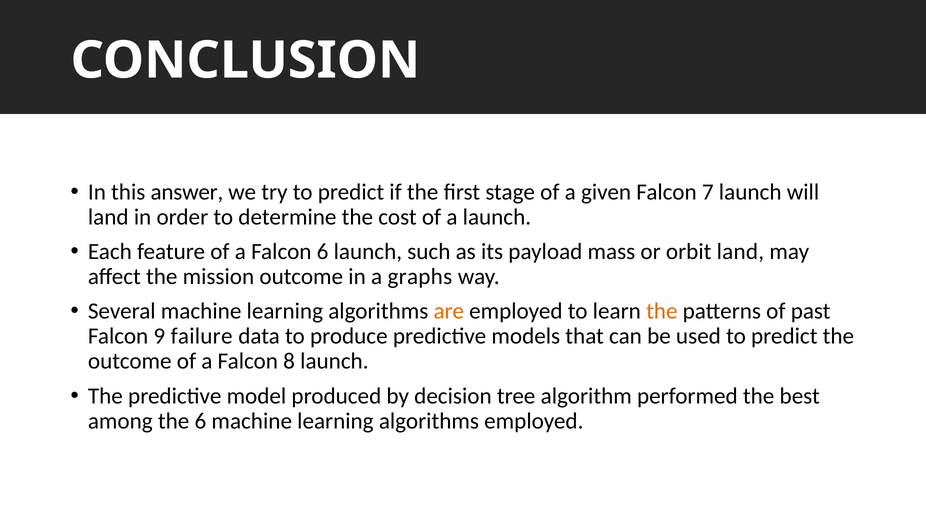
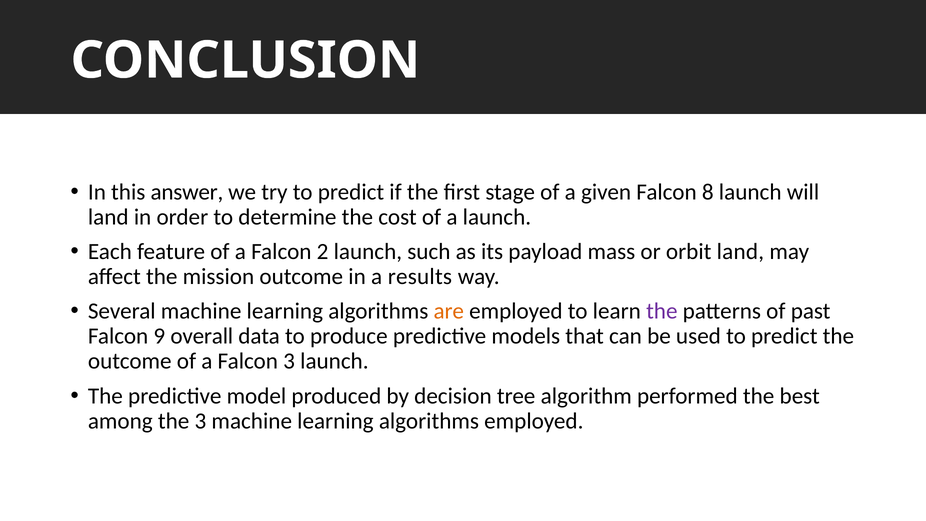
7: 7 -> 8 (708, 192)
Falcon 6: 6 -> 2 (323, 252)
graphs: graphs -> results (420, 277)
the colour: orange -> purple (662, 311)
failure: failure -> overall (202, 336)
Falcon 8: 8 -> 3 (289, 361)
the 6: 6 -> 3 (200, 421)
